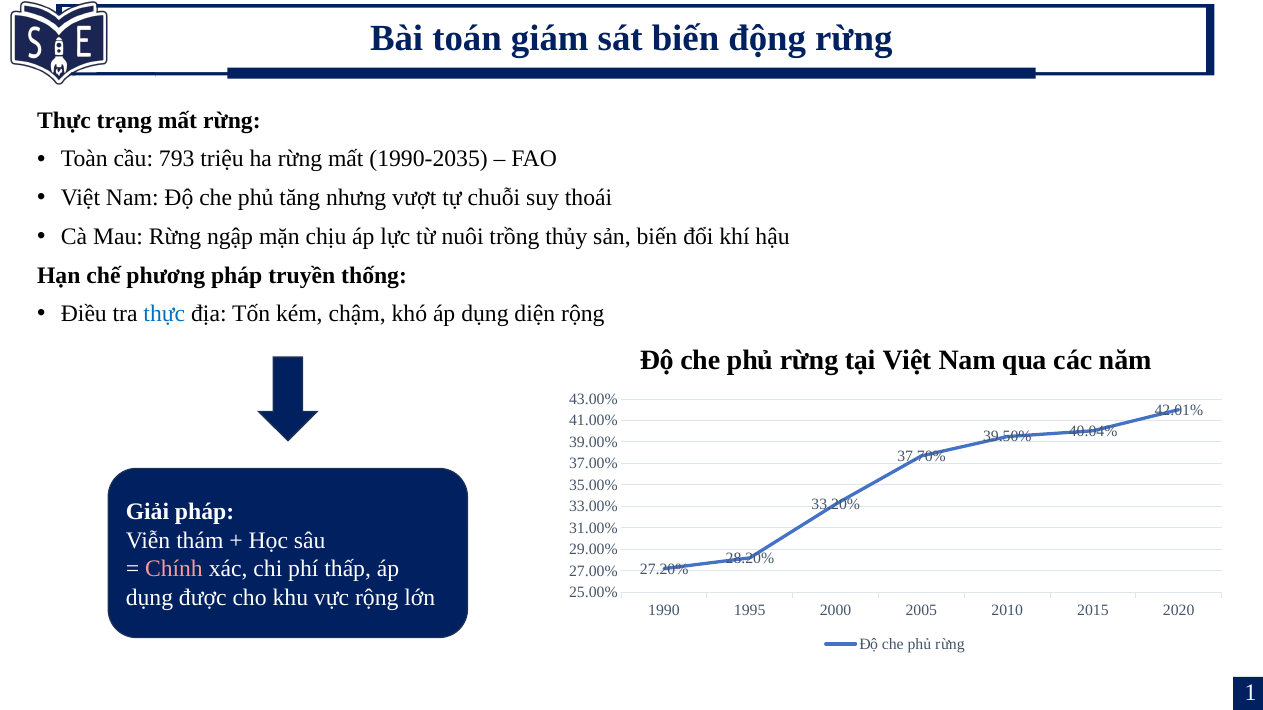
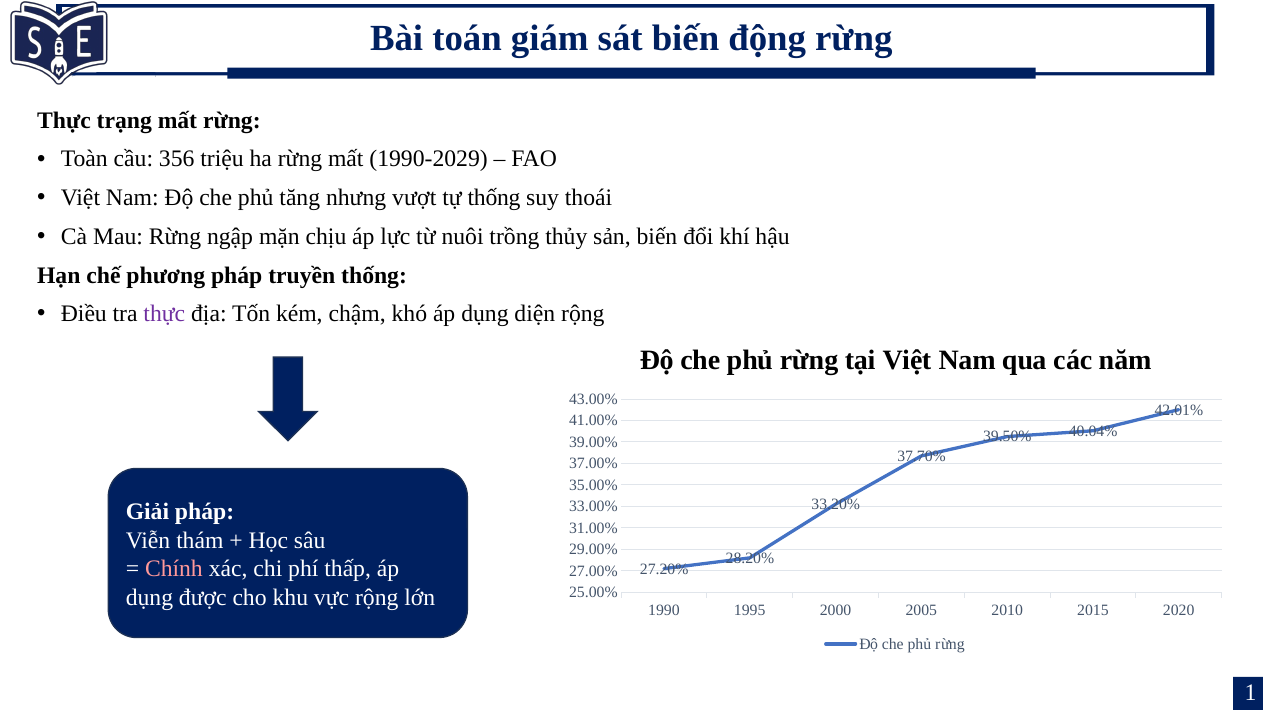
793: 793 -> 356 (177, 159)
1990-2035: 1990-2035 -> 1990-2029 (429, 159)
tự chuỗi: chuỗi -> thống (494, 198)
thực colour: blue -> purple (164, 314)
